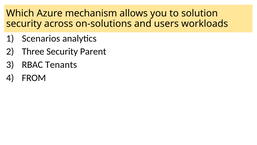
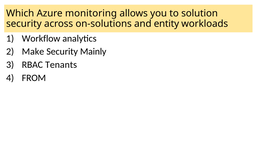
mechanism: mechanism -> monitoring (91, 13)
users: users -> entity (166, 24)
Scenarios: Scenarios -> Workflow (41, 38)
Three: Three -> Make (33, 51)
Parent: Parent -> Mainly (93, 51)
